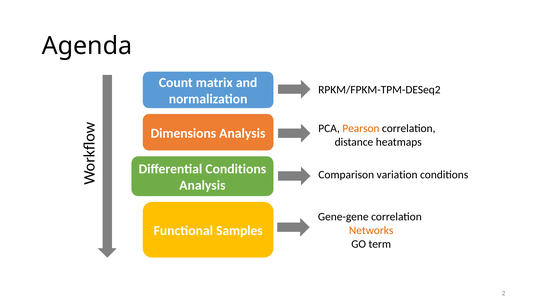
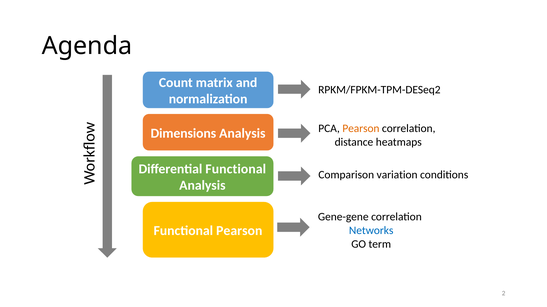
Differential Conditions: Conditions -> Functional (236, 169)
Functional Samples: Samples -> Pearson (239, 231)
Networks colour: orange -> blue (371, 231)
